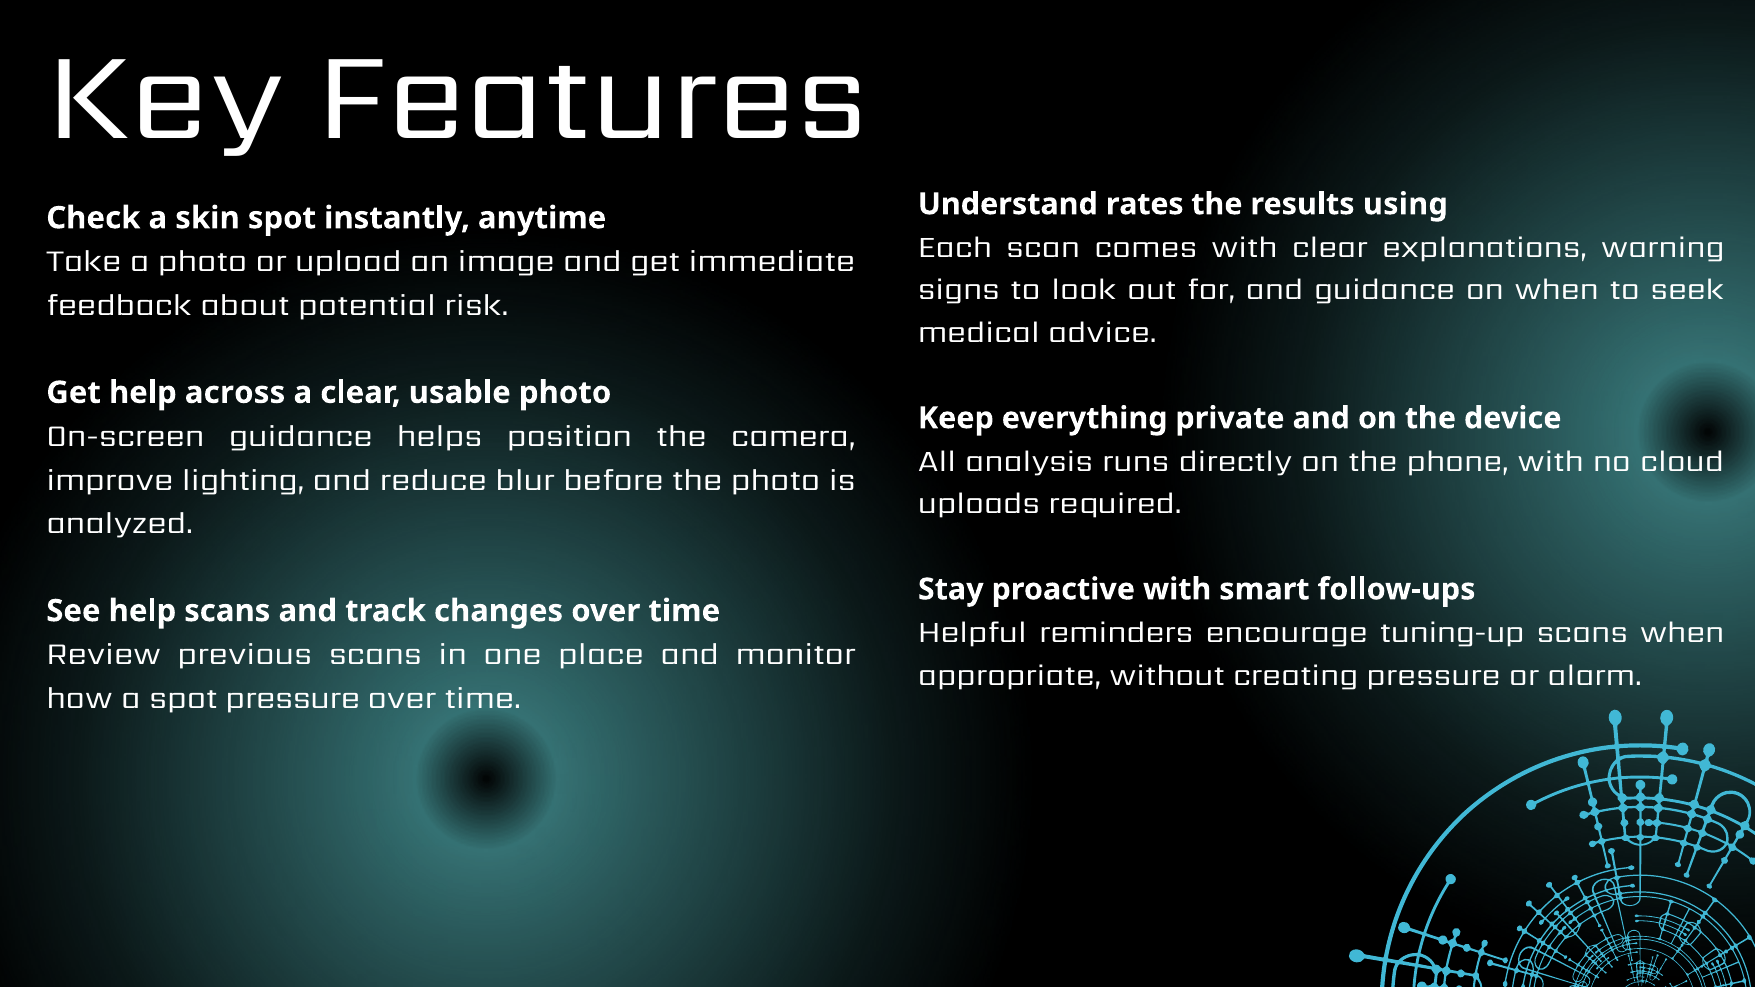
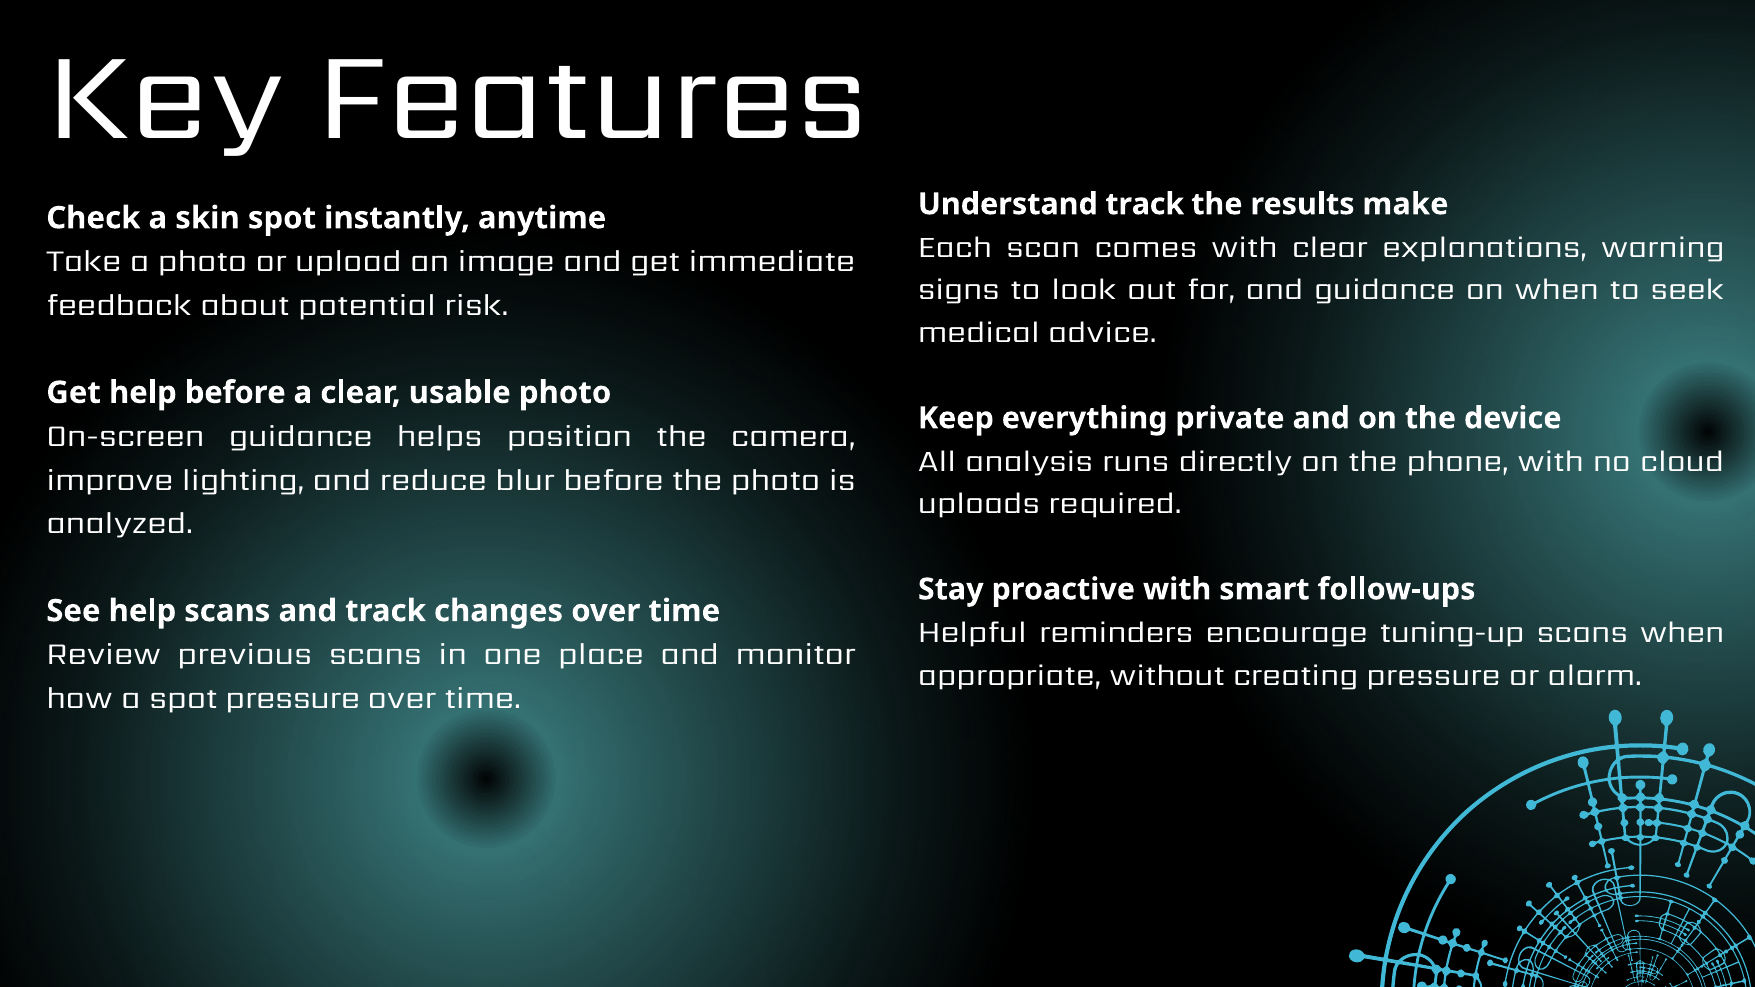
Understand rates: rates -> track (1145, 204)
using: using -> make (1405, 204)
help across: across -> before (235, 393)
